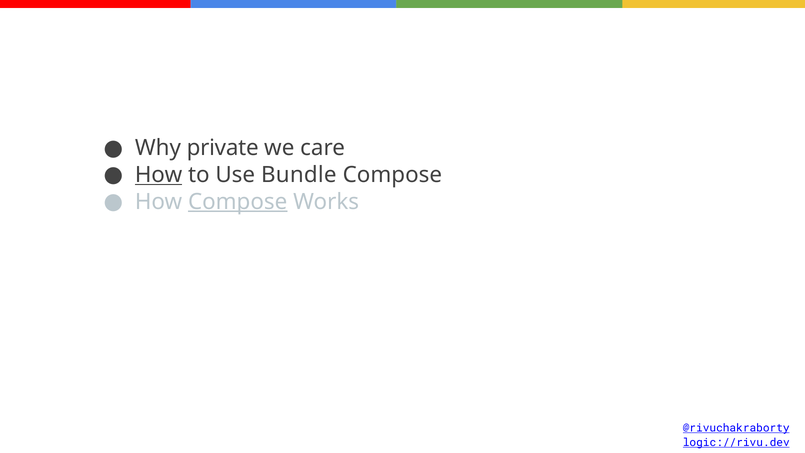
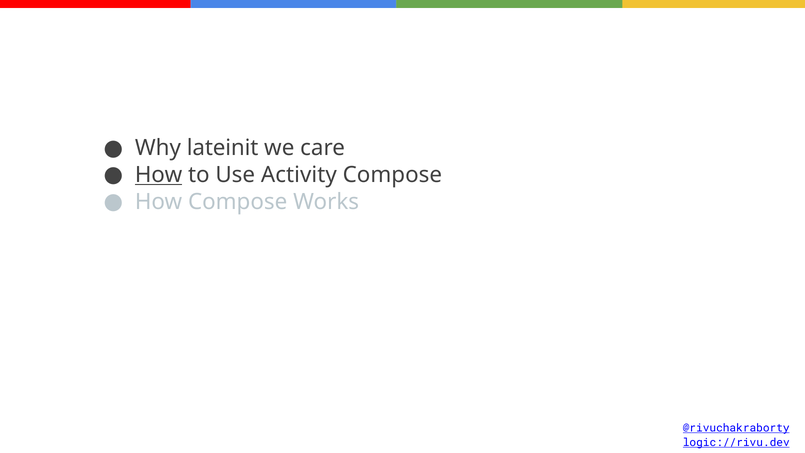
private: private -> lateinit (223, 148)
Bundle: Bundle -> Activity (299, 175)
Compose underline: present -> none (238, 202)
